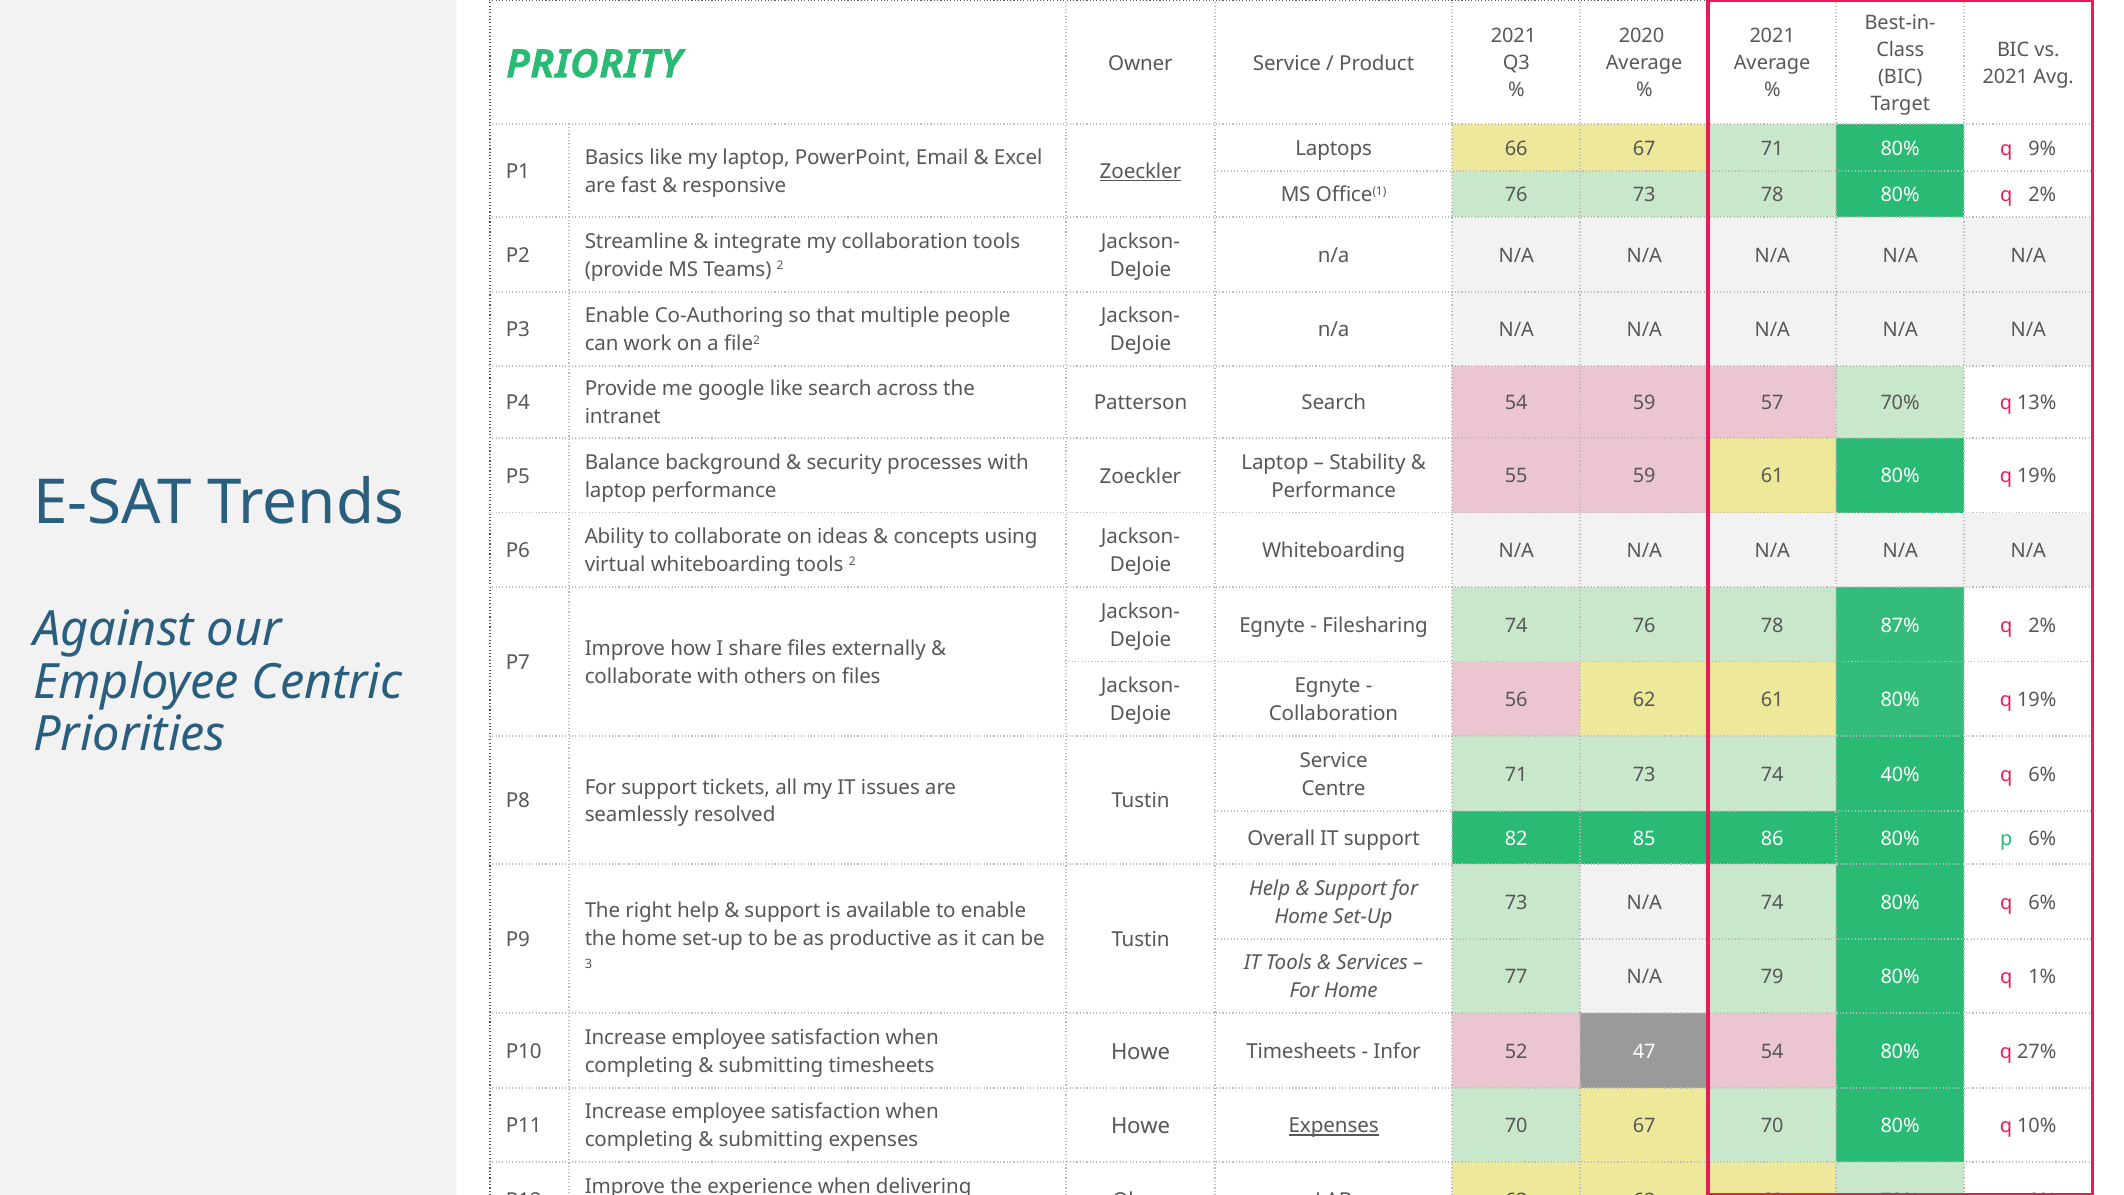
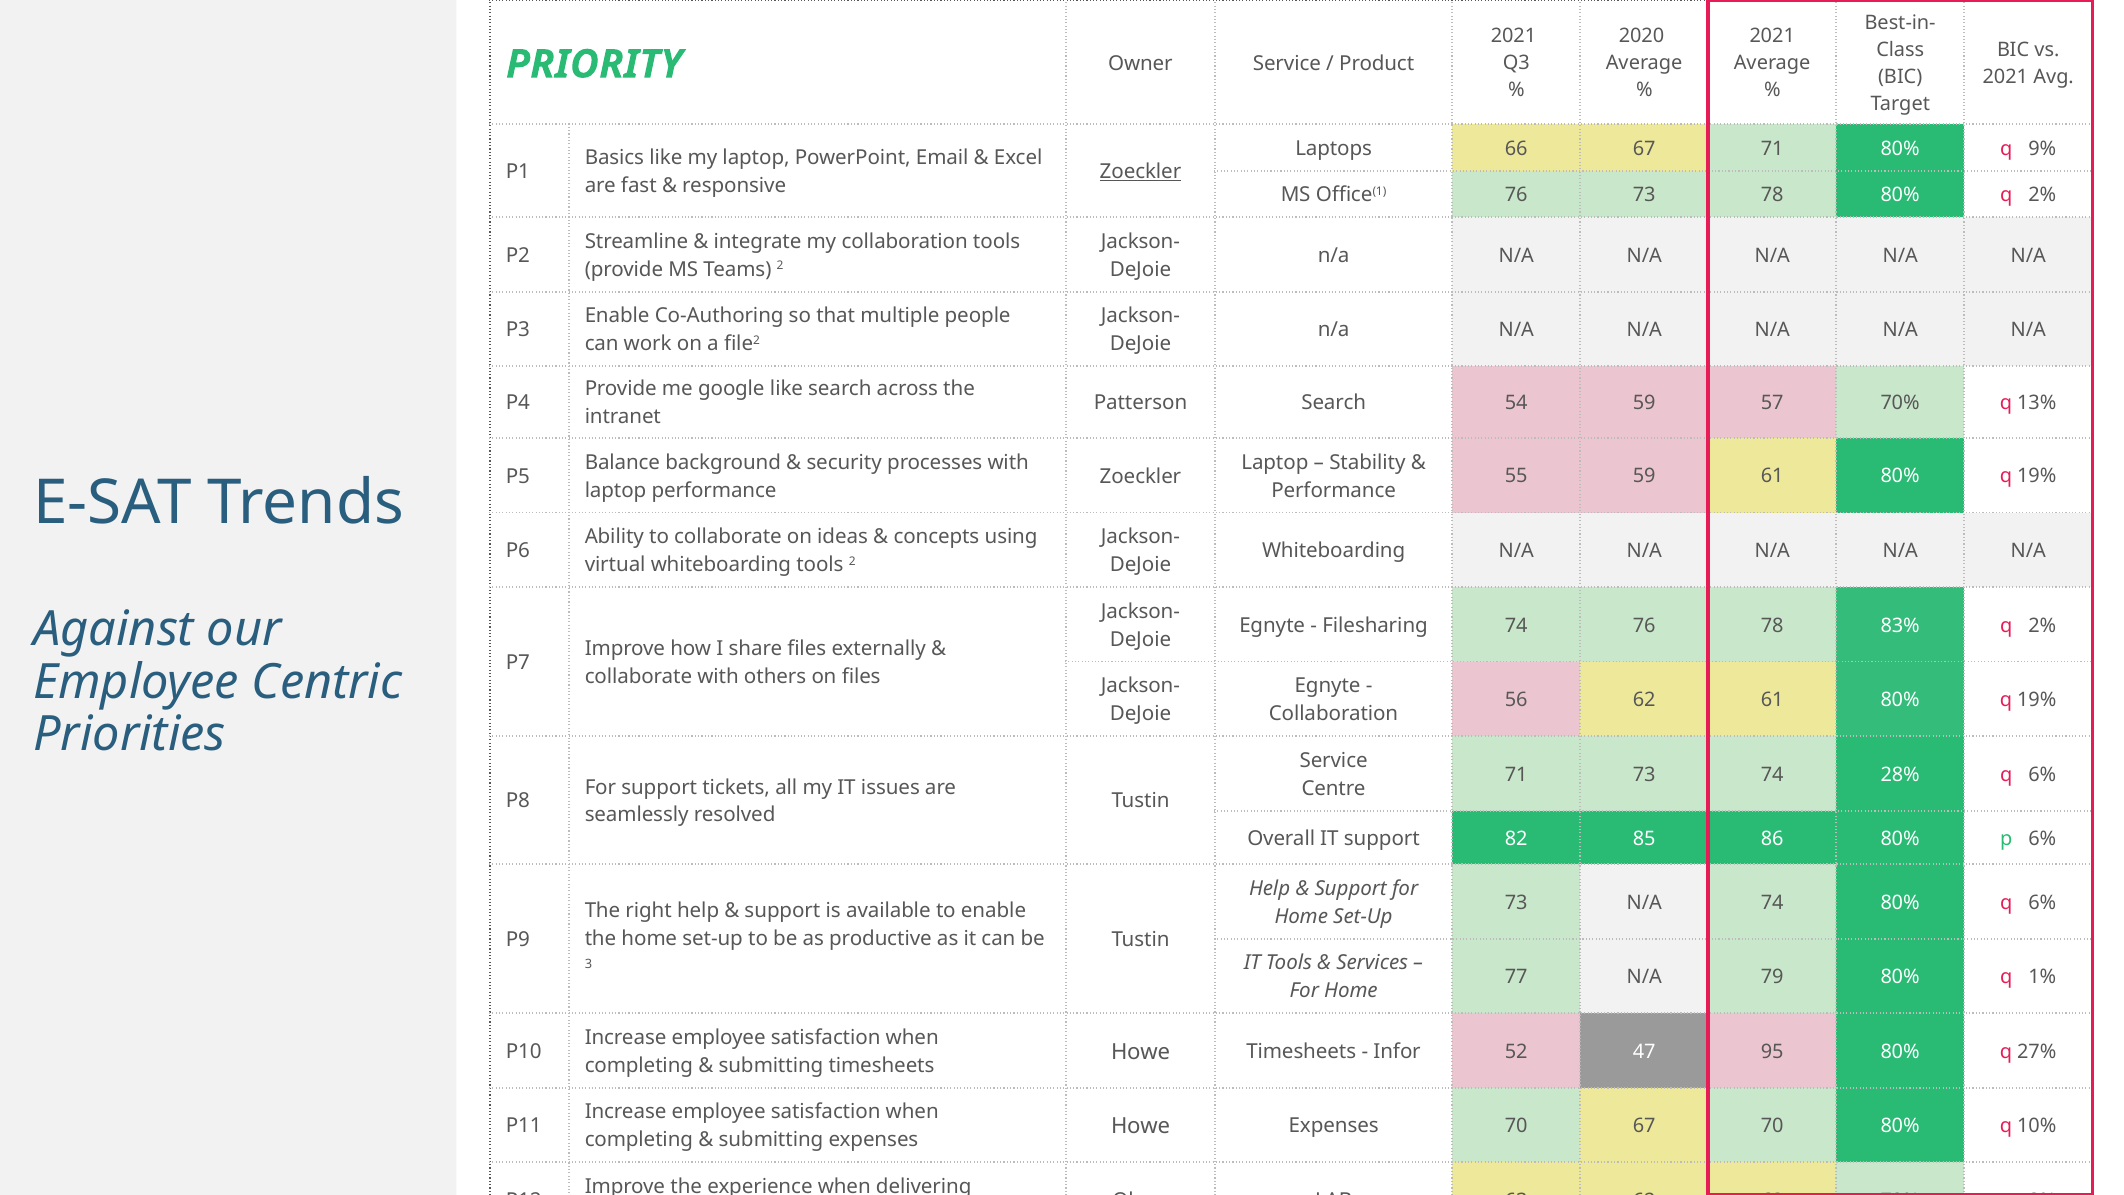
87%: 87% -> 83% (1900, 625)
40%: 40% -> 28% (1900, 774)
47 54: 54 -> 95 (1772, 1051)
Expenses underline: present -> none (1334, 1126)
